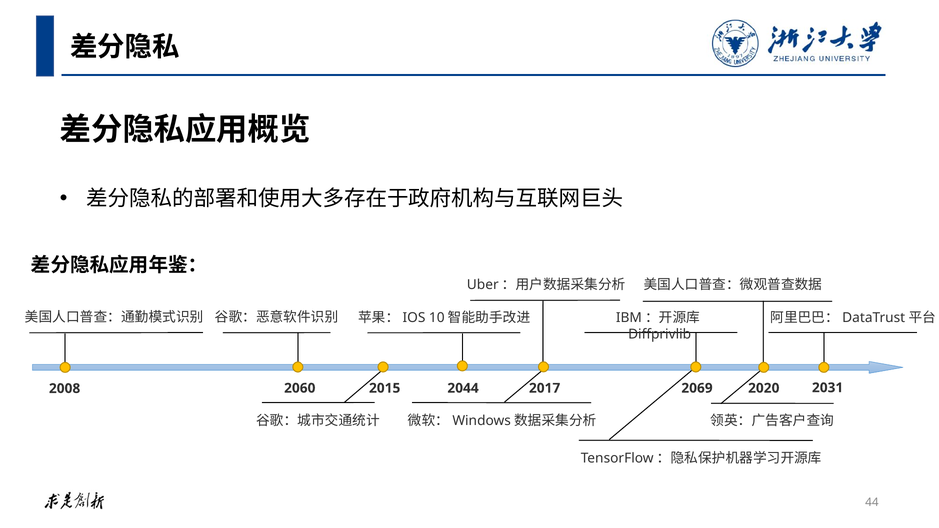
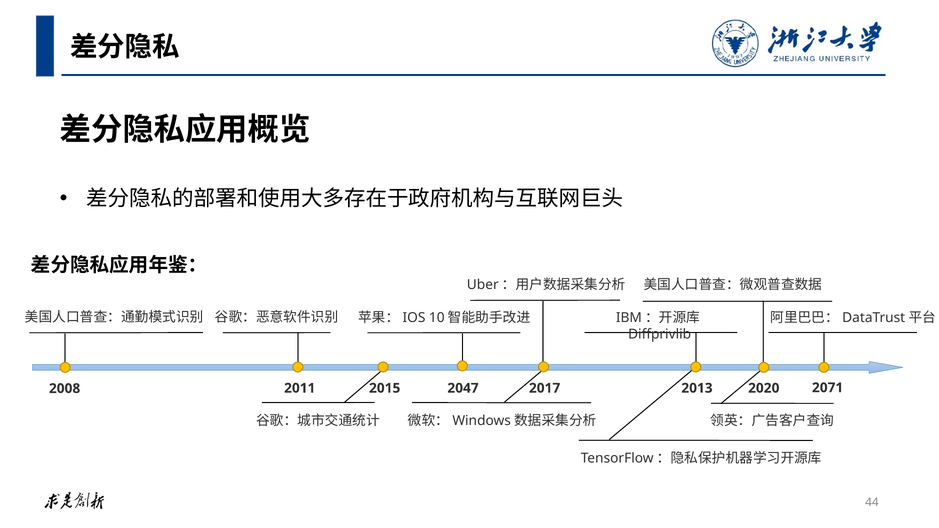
2031: 2031 -> 2071 (828, 388)
2060: 2060 -> 2011 (300, 388)
2044: 2044 -> 2047 (463, 388)
2069: 2069 -> 2013 (697, 388)
